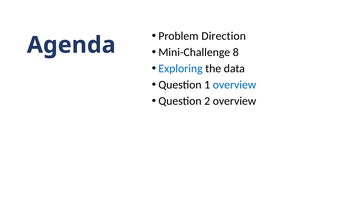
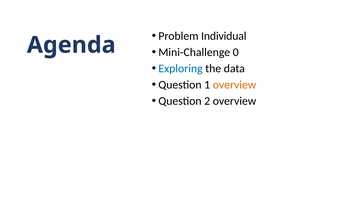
Direction: Direction -> Individual (224, 36)
8: 8 -> 0 (236, 52)
overview colour: blue -> orange (235, 85)
